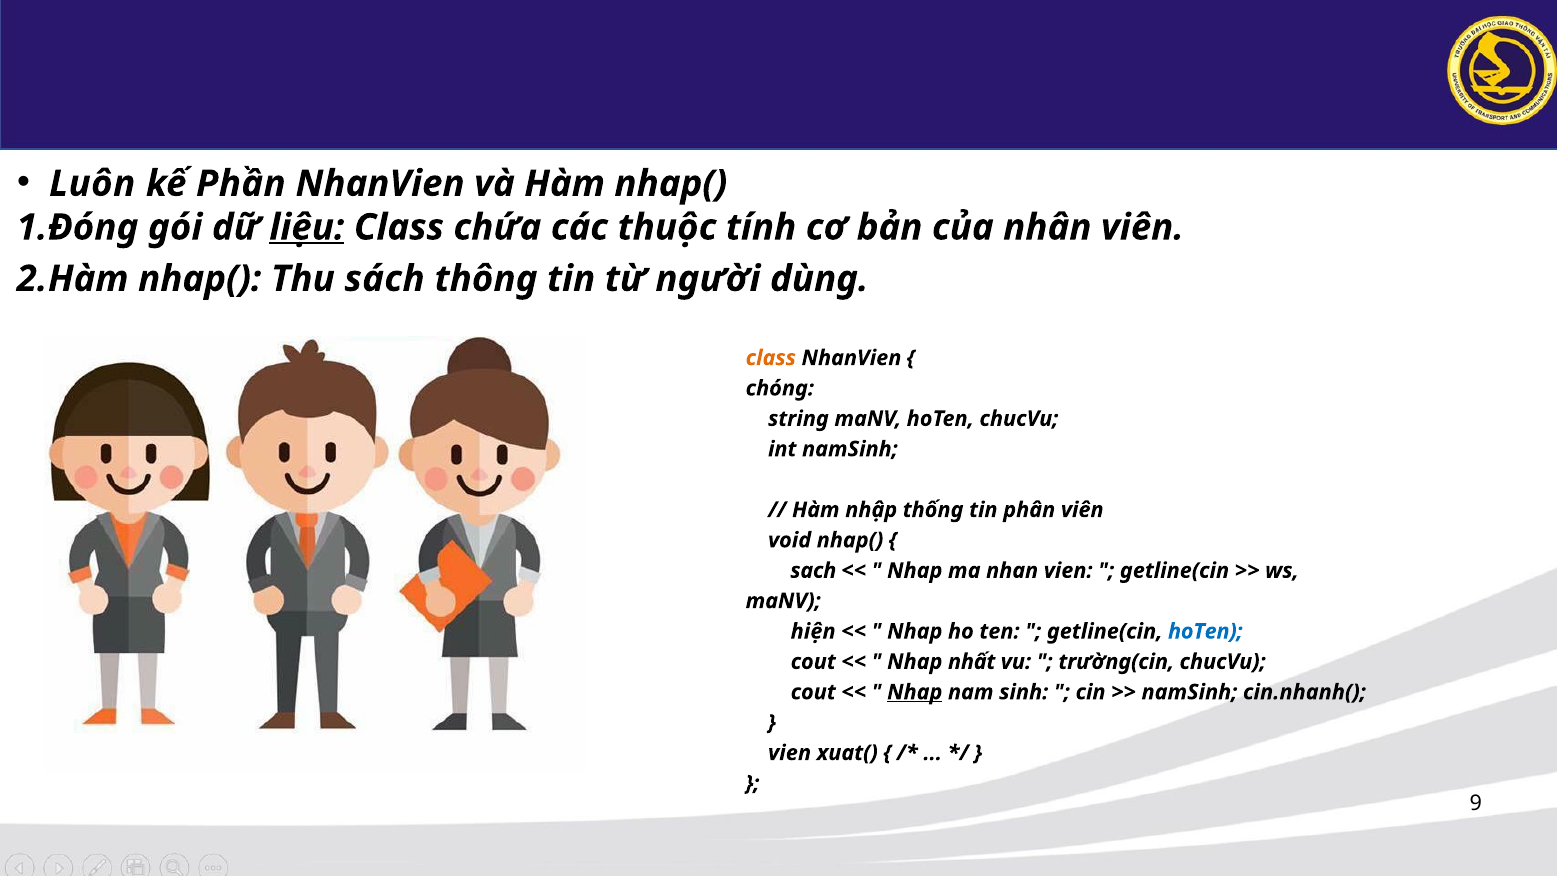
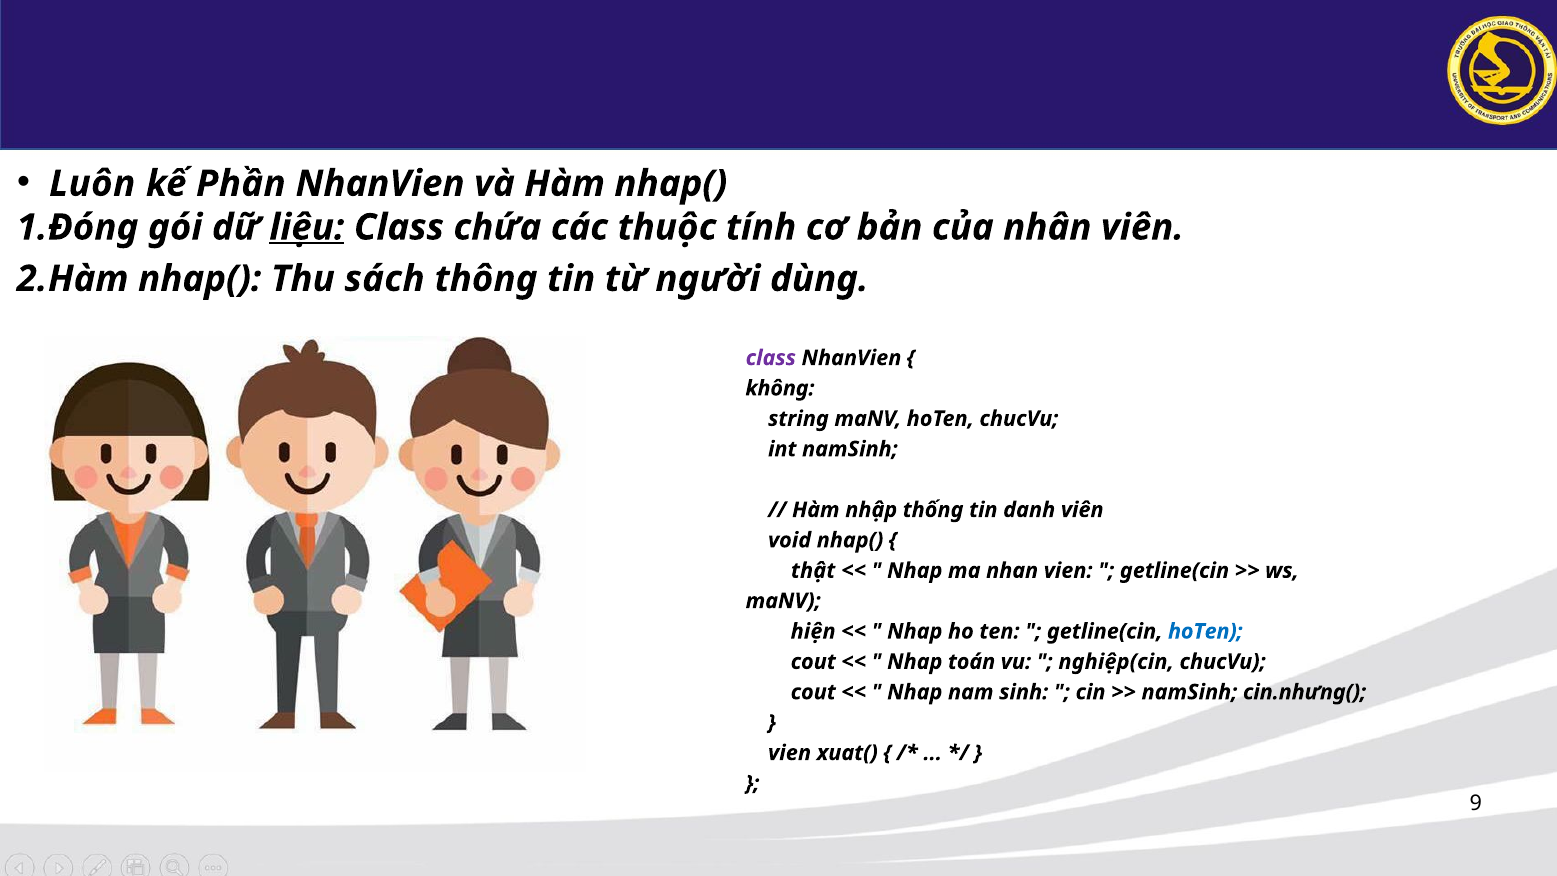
class colour: orange -> purple (771, 358)
chóng: chóng -> không (780, 388)
phân: phân -> danh (1029, 510)
sach: sach -> thật (813, 571)
nhất: nhất -> toán (972, 662)
trường(cin: trường(cin -> nghiệp(cin (1116, 662)
Nhap underline: present -> none (915, 692)
cin.nhanh(: cin.nhanh( -> cin.nhưng( (1305, 692)
